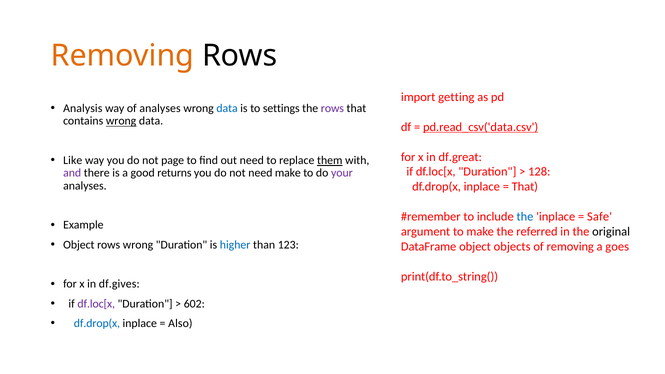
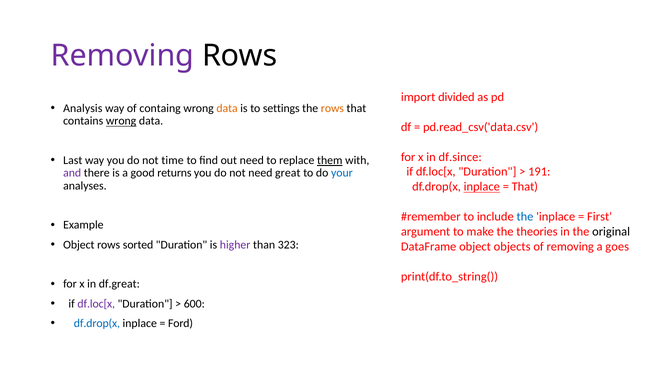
Removing colour: orange -> purple (122, 56)
getting: getting -> divided (456, 97)
of analyses: analyses -> containg (160, 108)
data colour: blue -> orange (227, 108)
rows colour: purple -> orange (332, 108)
pd.read_csv('data.csv underline: present -> none (481, 127)
df.great: df.great -> df.since (460, 157)
Like: Like -> Last (73, 160)
page: page -> time (173, 160)
128: 128 -> 191 (539, 172)
need make: make -> great (288, 173)
your colour: purple -> blue (342, 173)
inplace underline: none -> present (482, 187)
Safe: Safe -> First (600, 217)
referred: referred -> theories (537, 232)
rows wrong: wrong -> sorted (138, 245)
higher colour: blue -> purple (235, 245)
123: 123 -> 323 (288, 245)
df.gives: df.gives -> df.great (119, 284)
602: 602 -> 600 (194, 304)
Also: Also -> Ford (181, 323)
